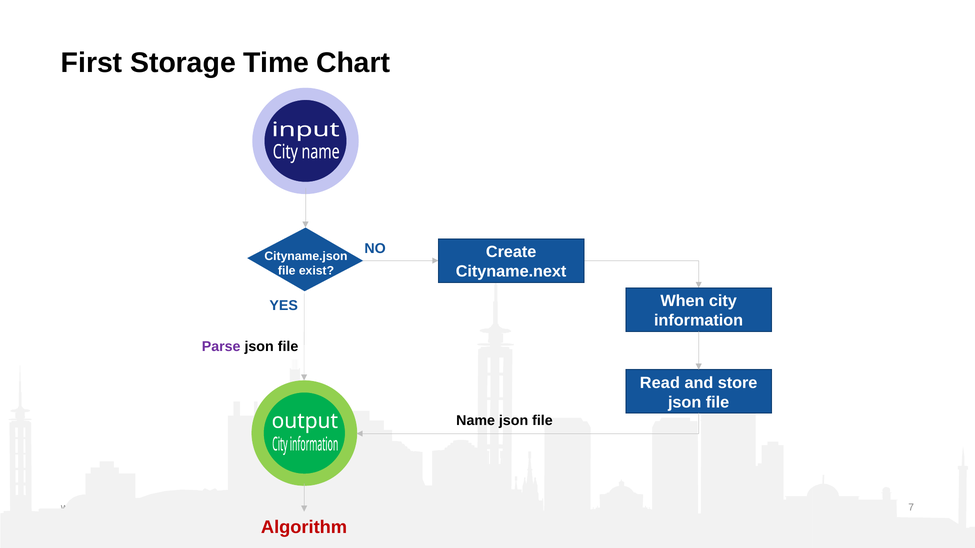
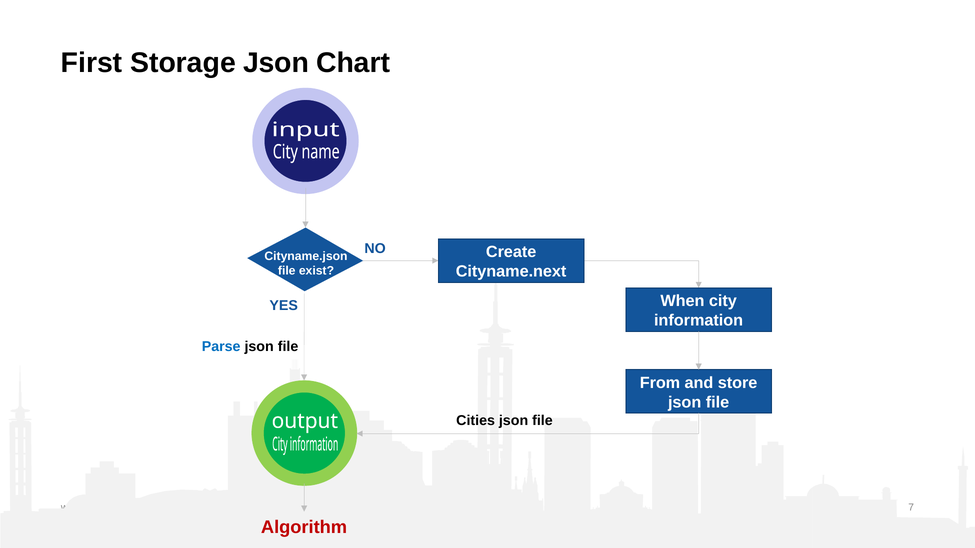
Storage Time: Time -> Json (276, 63)
Parse colour: purple -> blue (221, 347)
Read: Read -> From (660, 383)
Name: Name -> Cities (476, 421)
